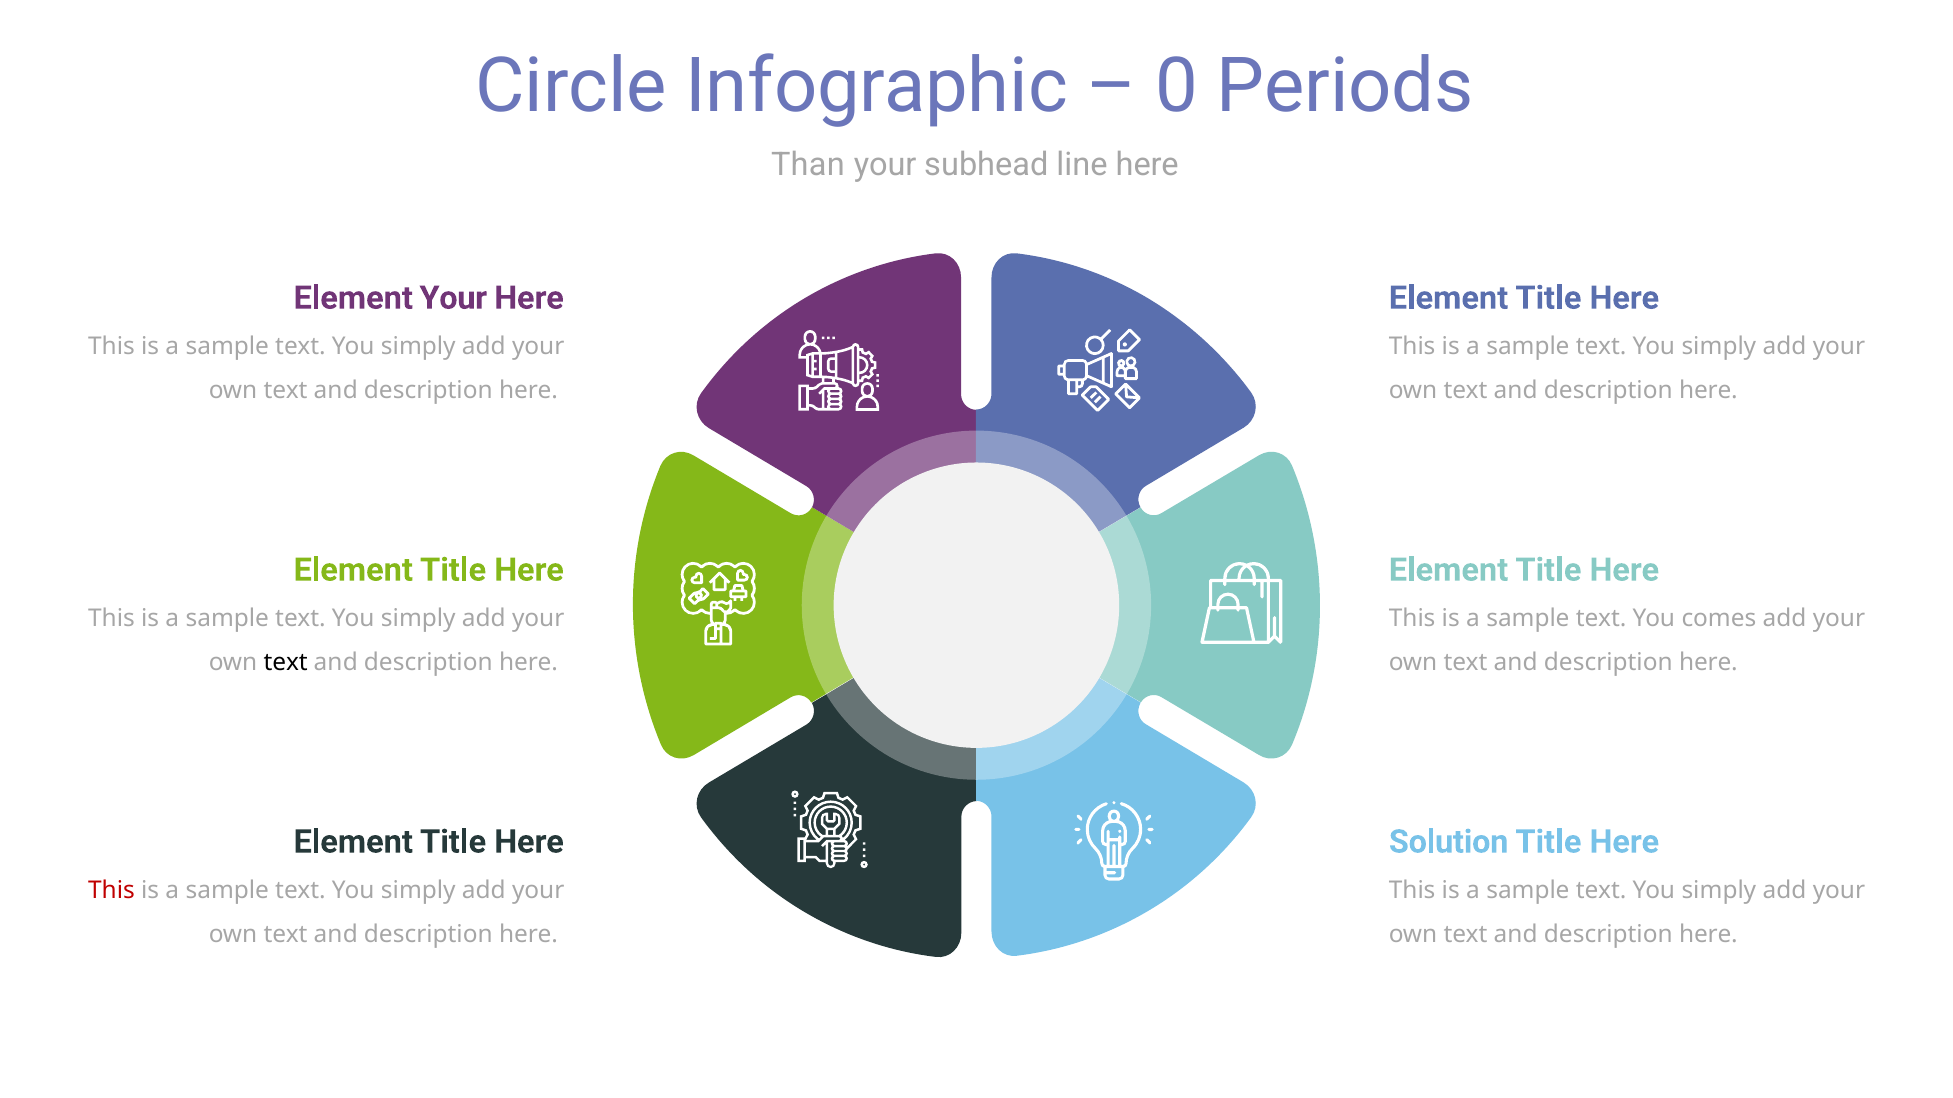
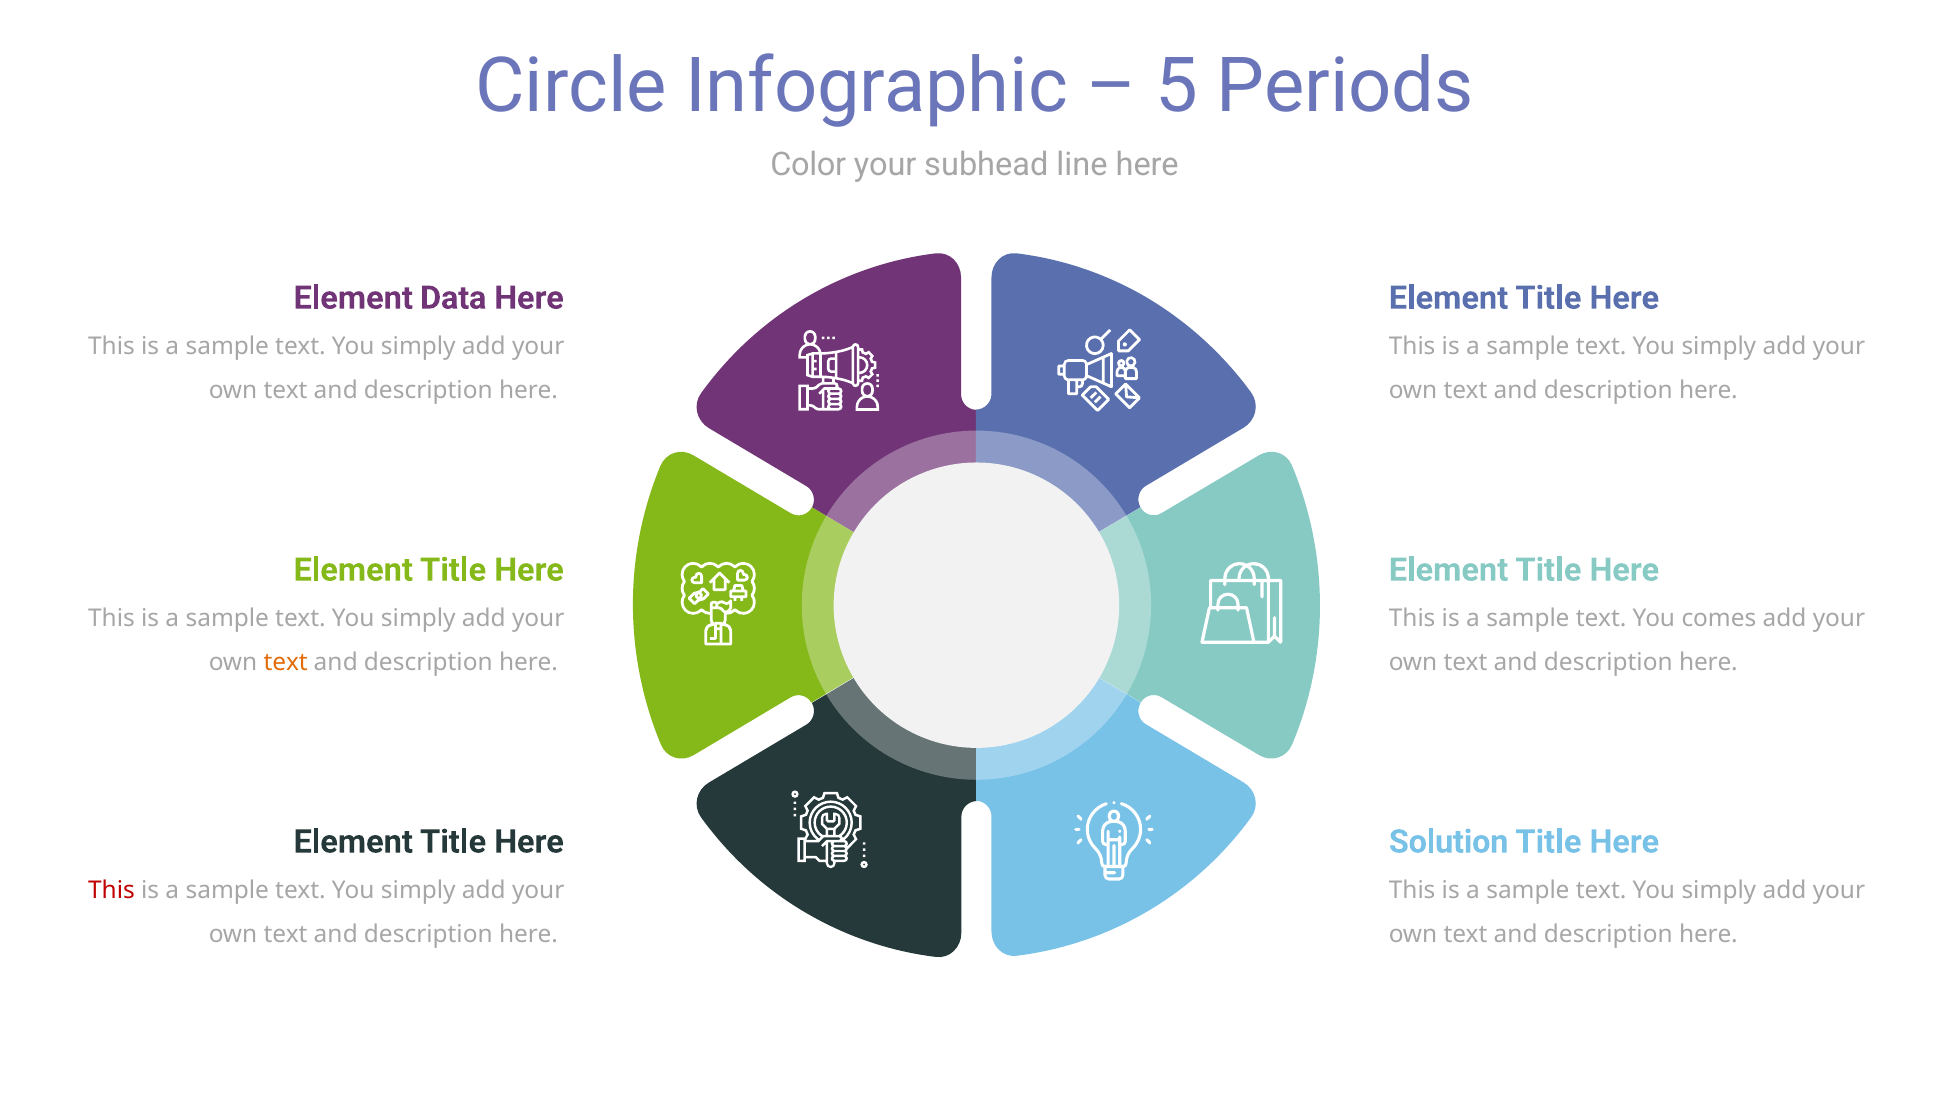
0: 0 -> 5 (1177, 87)
Than: Than -> Color (808, 165)
Element Your: Your -> Data (453, 298)
text colour: black -> orange (286, 663)
